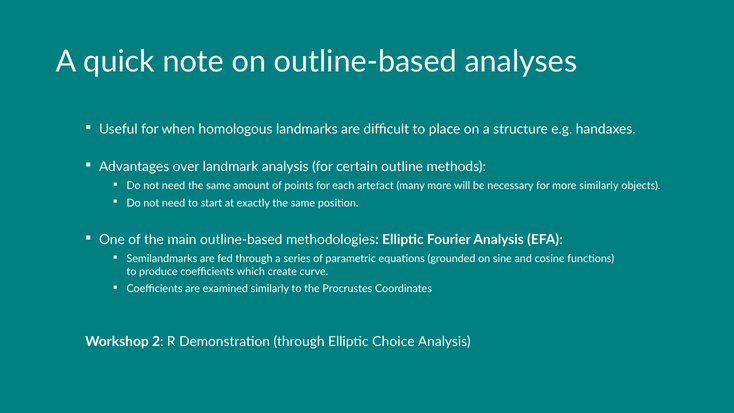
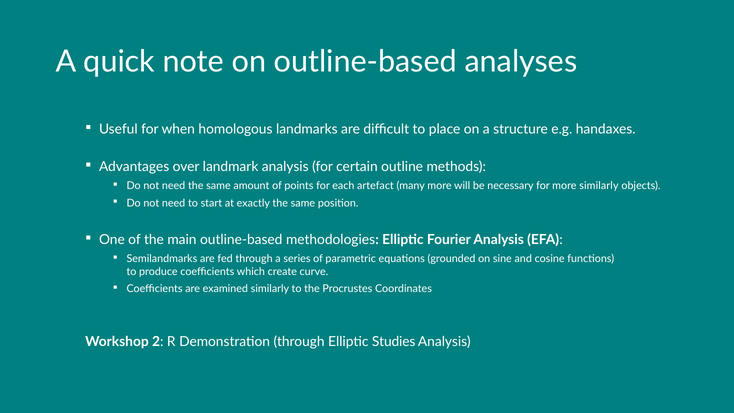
Choice: Choice -> Studies (394, 342)
